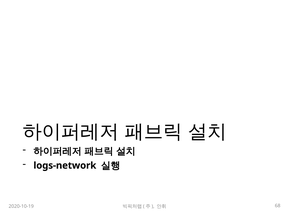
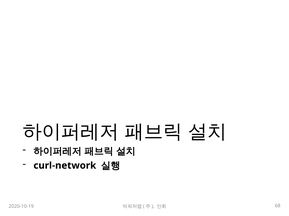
logs-network: logs-network -> curl-network (65, 166)
